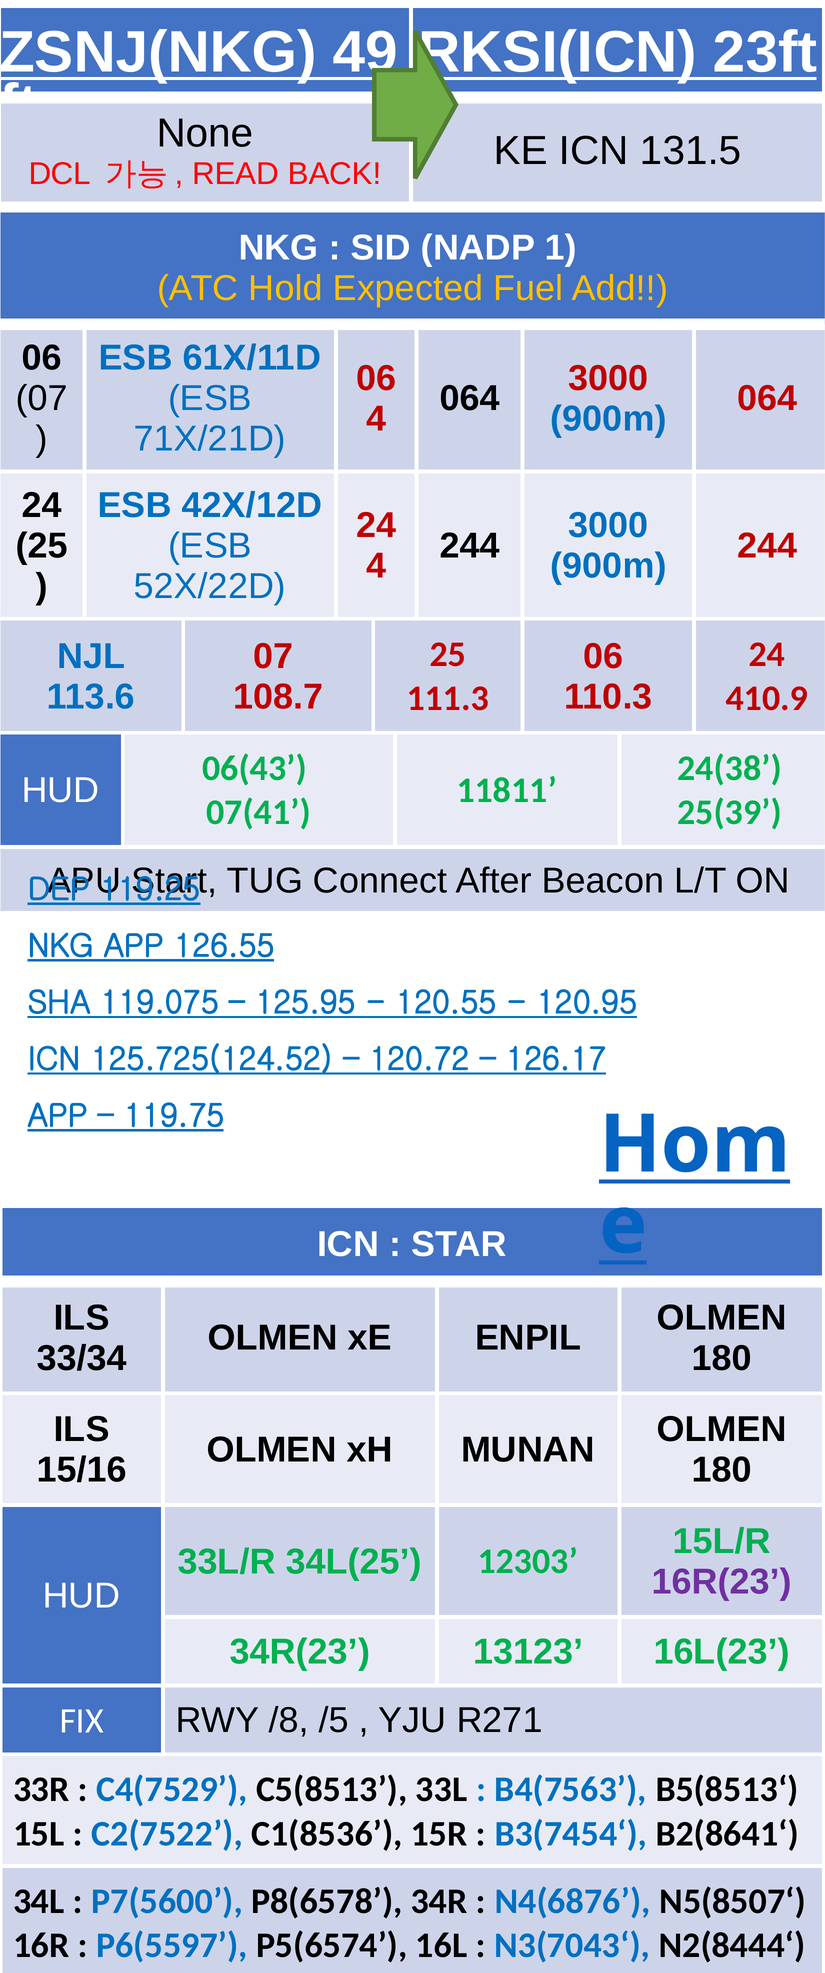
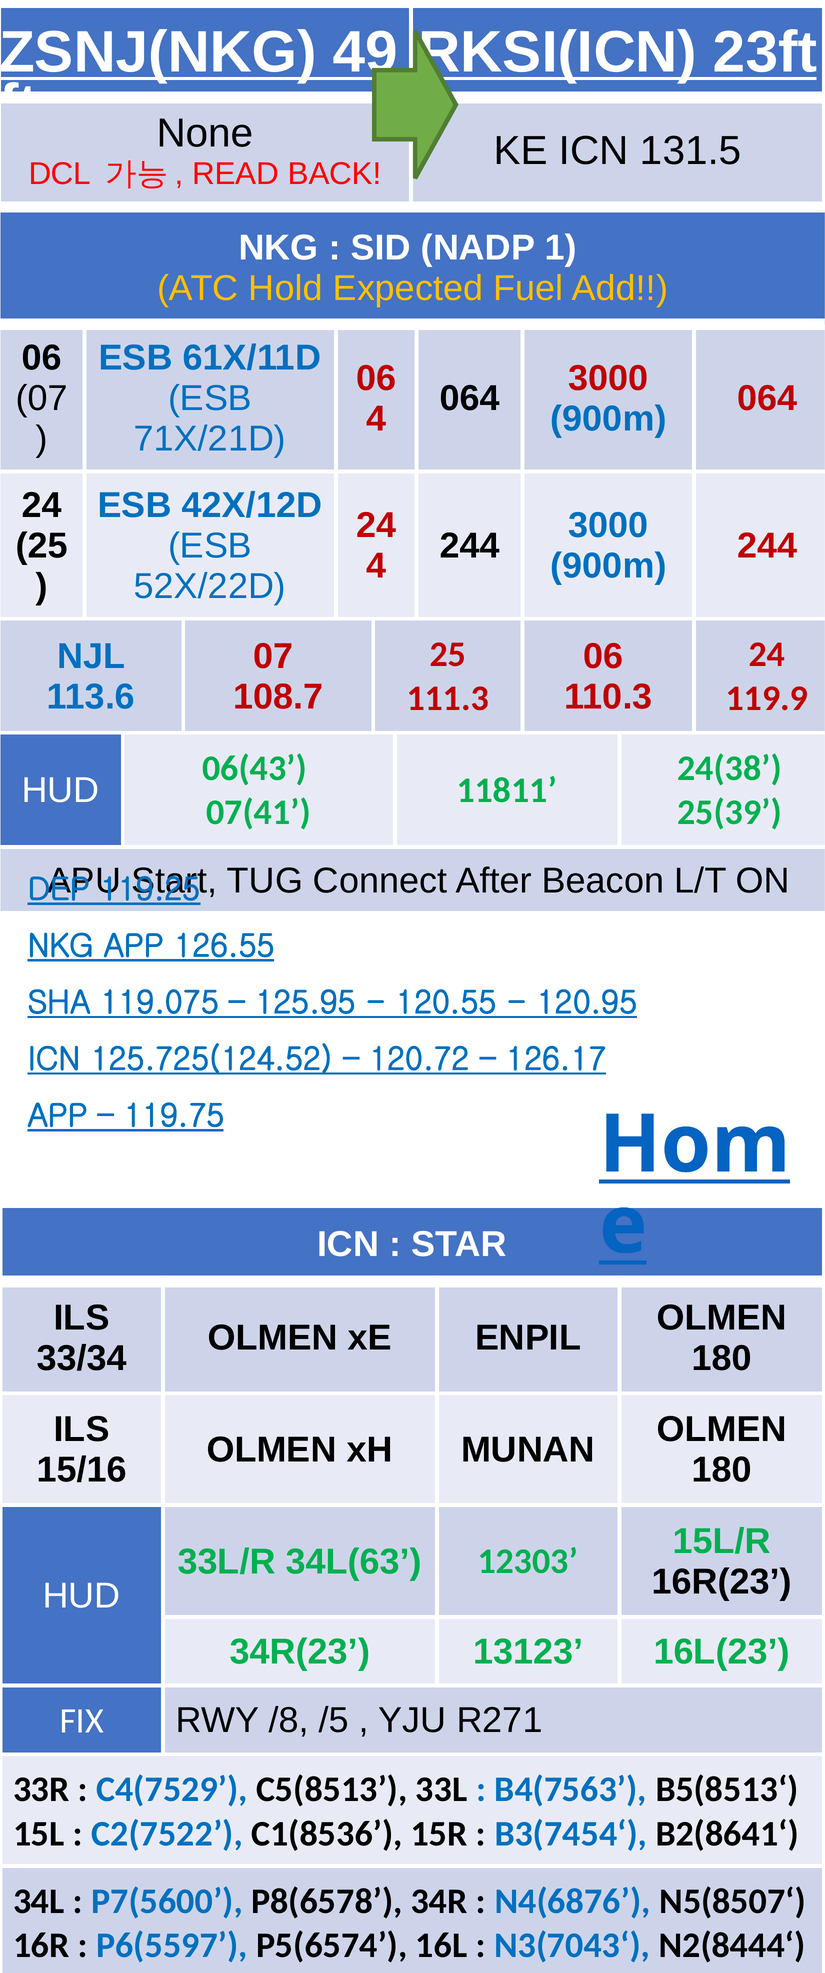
410.9: 410.9 -> 119.9 (767, 699)
34L(25: 34L(25 -> 34L(63 (354, 1562)
16R(23 colour: purple -> black (722, 1583)
